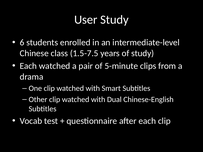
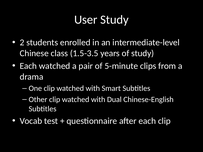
6: 6 -> 2 (22, 43)
1.5-7.5: 1.5-7.5 -> 1.5-3.5 (84, 53)
